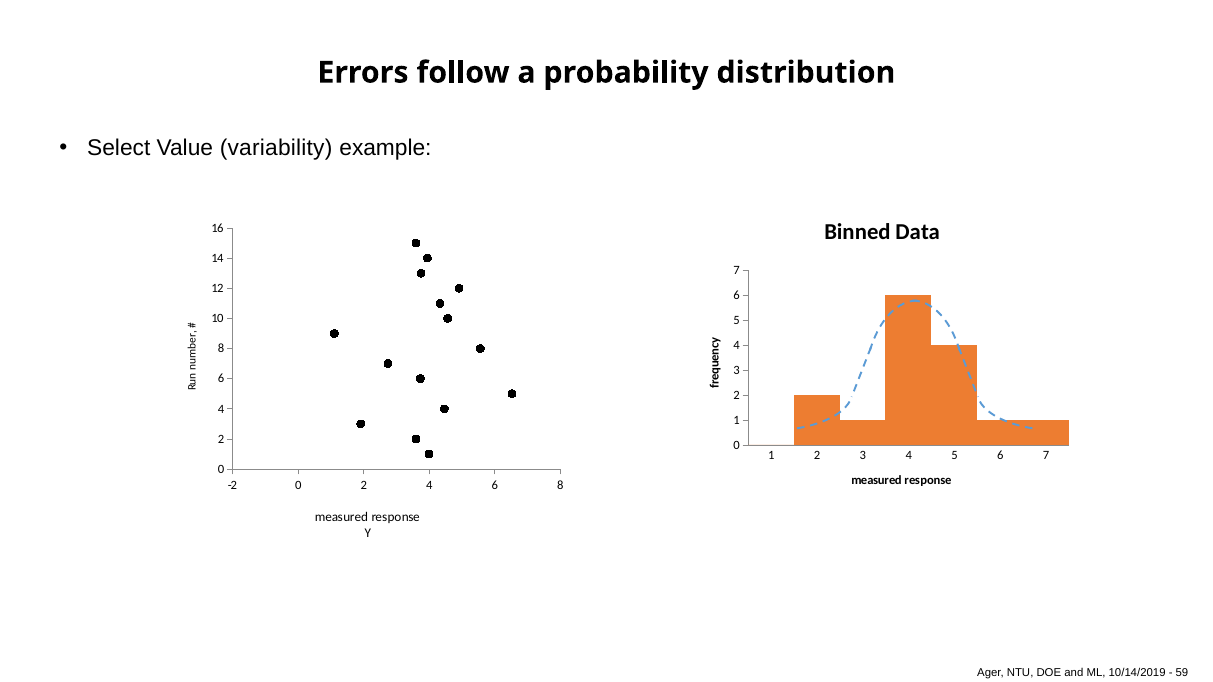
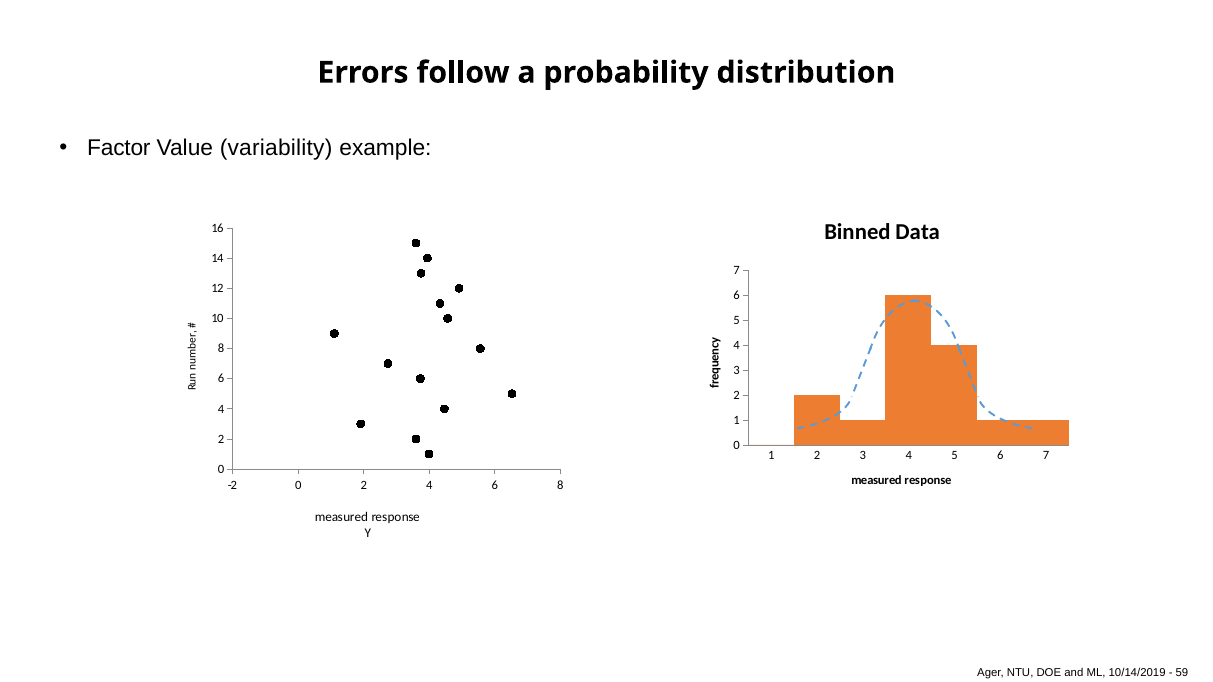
Select: Select -> Factor (119, 149)
